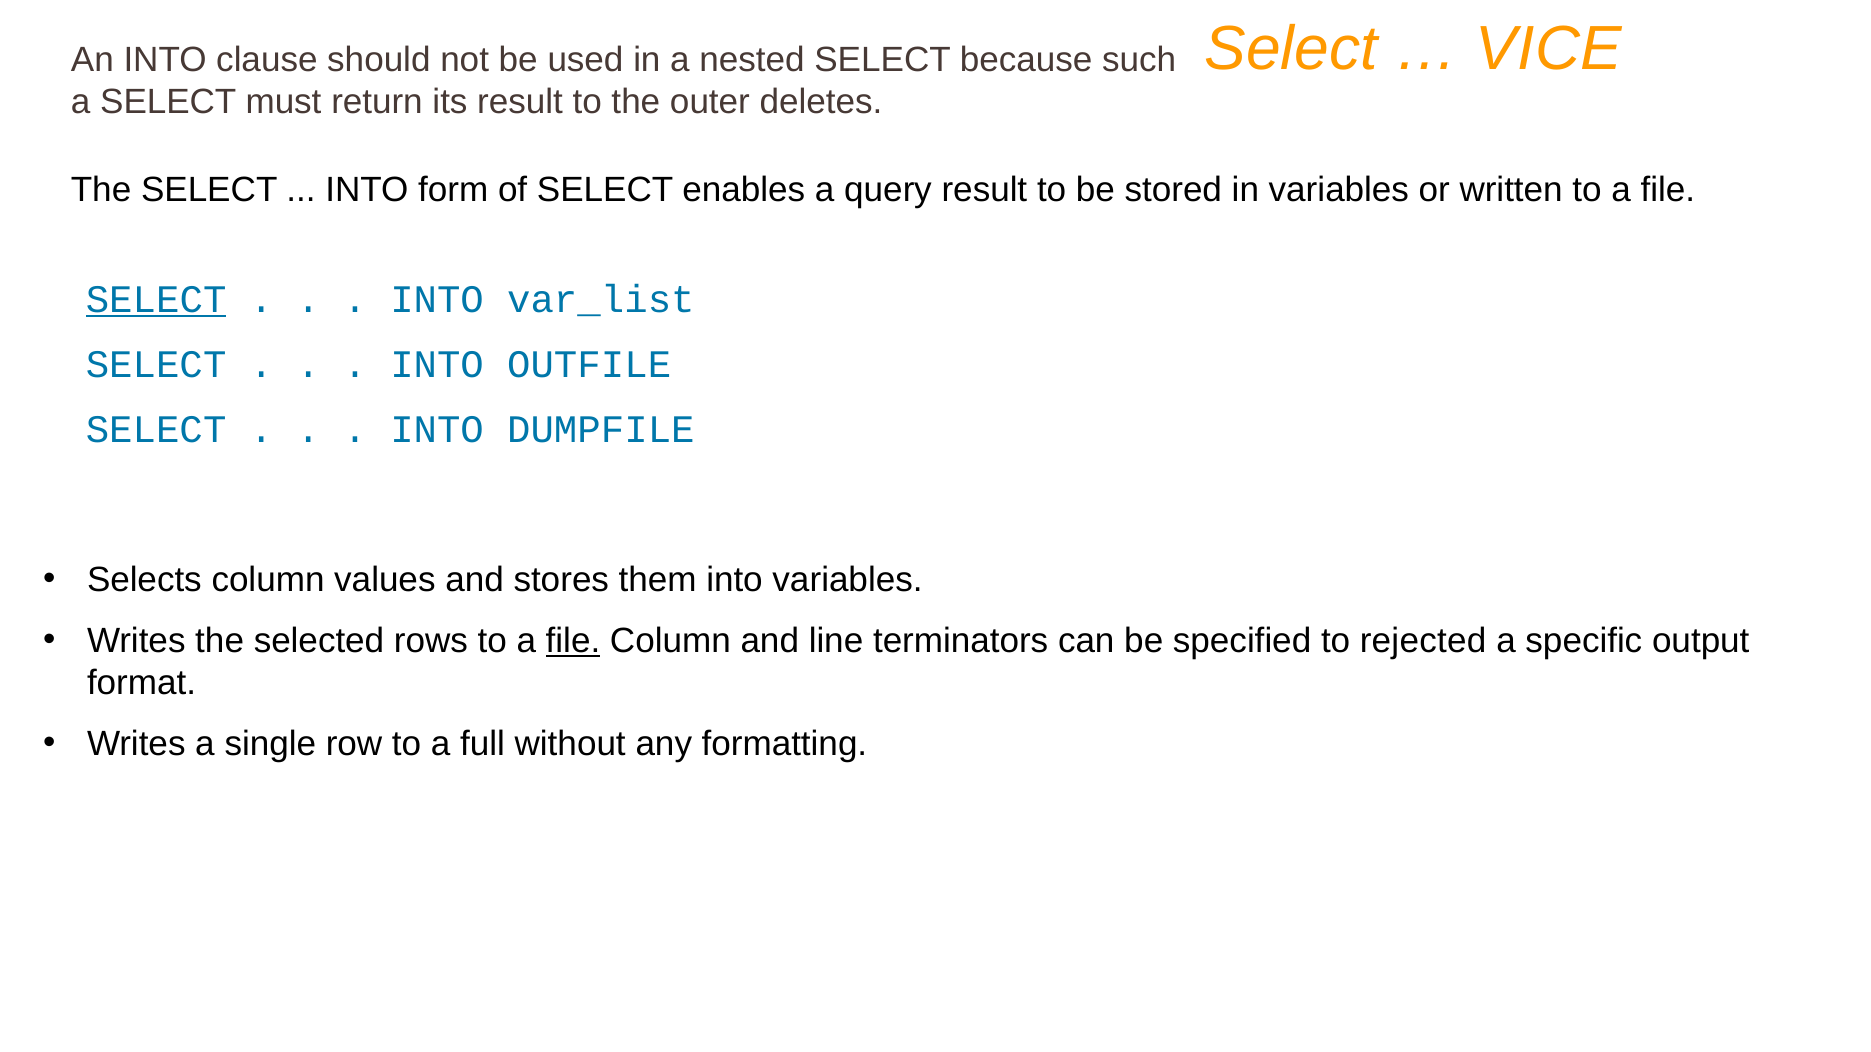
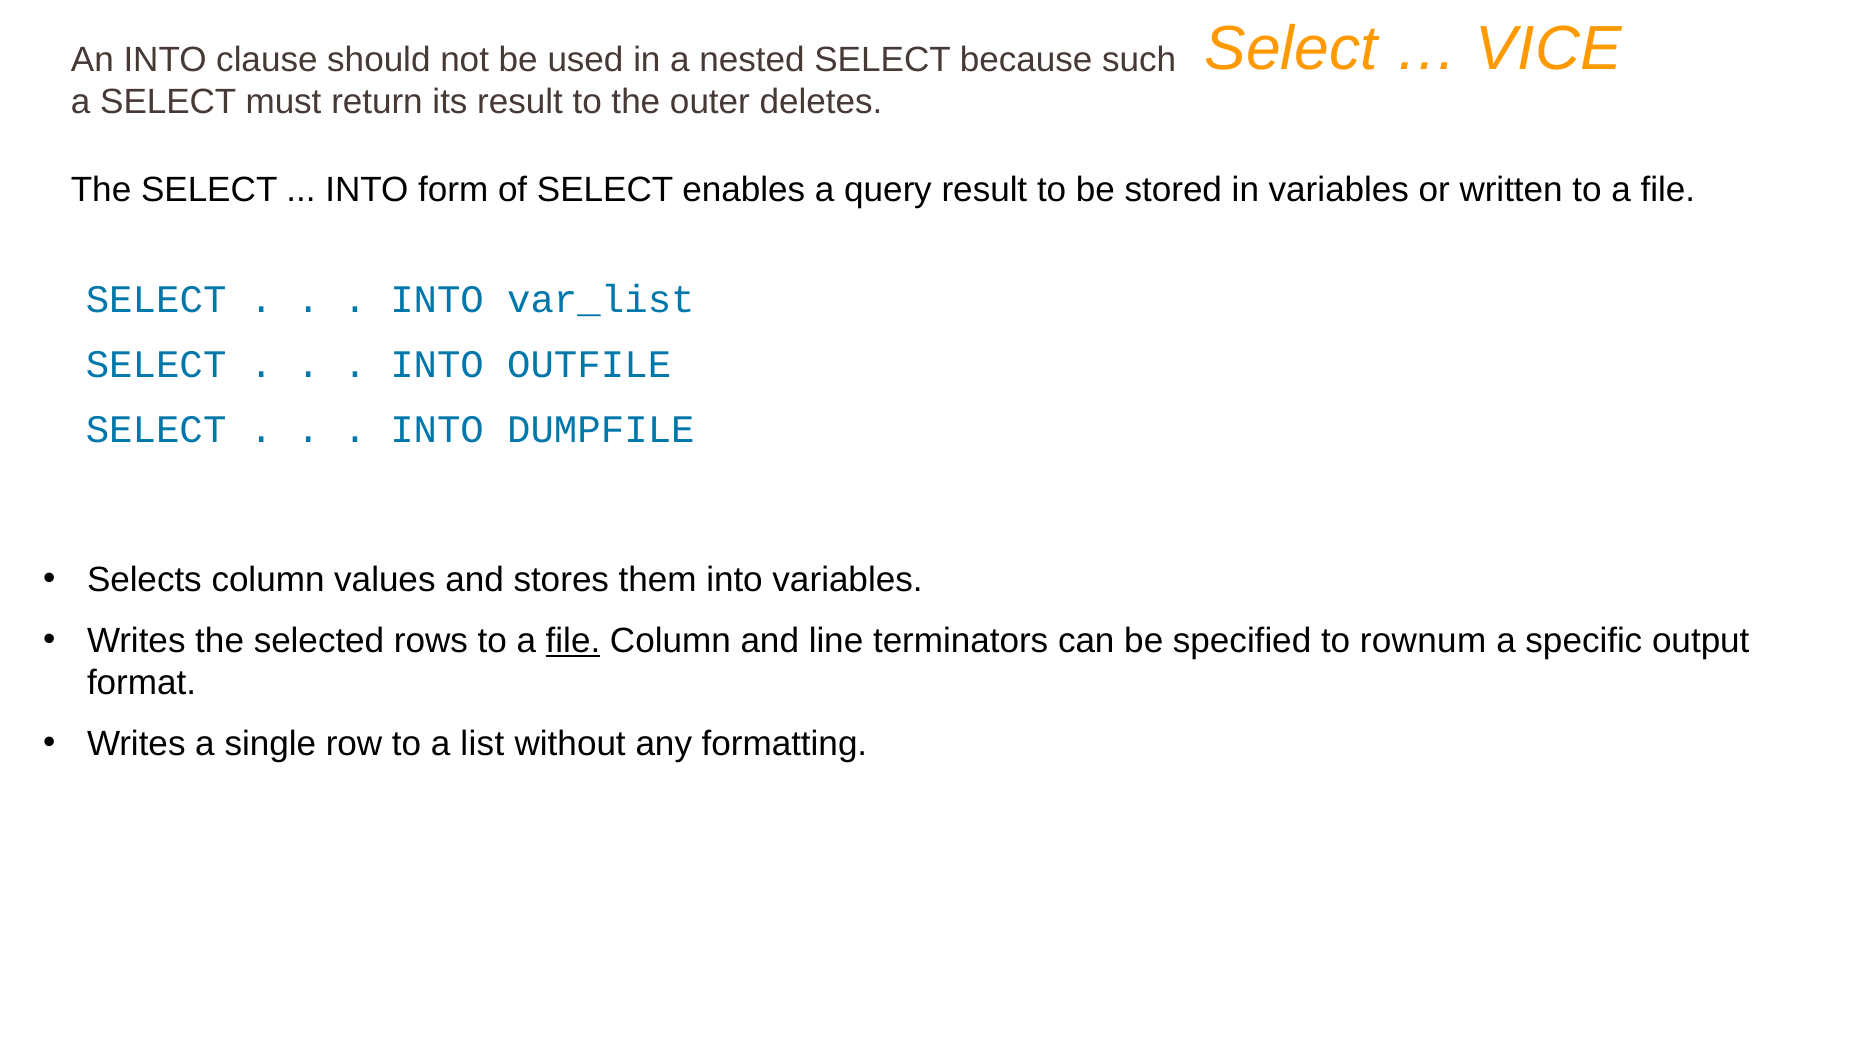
SELECT underline: present -> none (156, 299)
rejected: rejected -> rownum (1423, 641)
full: full -> list (482, 744)
